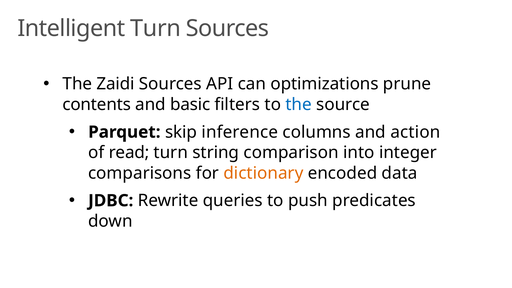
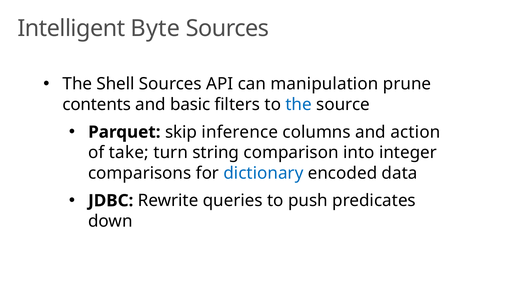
Intelligent Turn: Turn -> Byte (155, 29)
Zaidi: Zaidi -> Shell (116, 84)
optimizations: optimizations -> manipulation (324, 84)
read: read -> take (129, 153)
dictionary colour: orange -> blue (263, 173)
